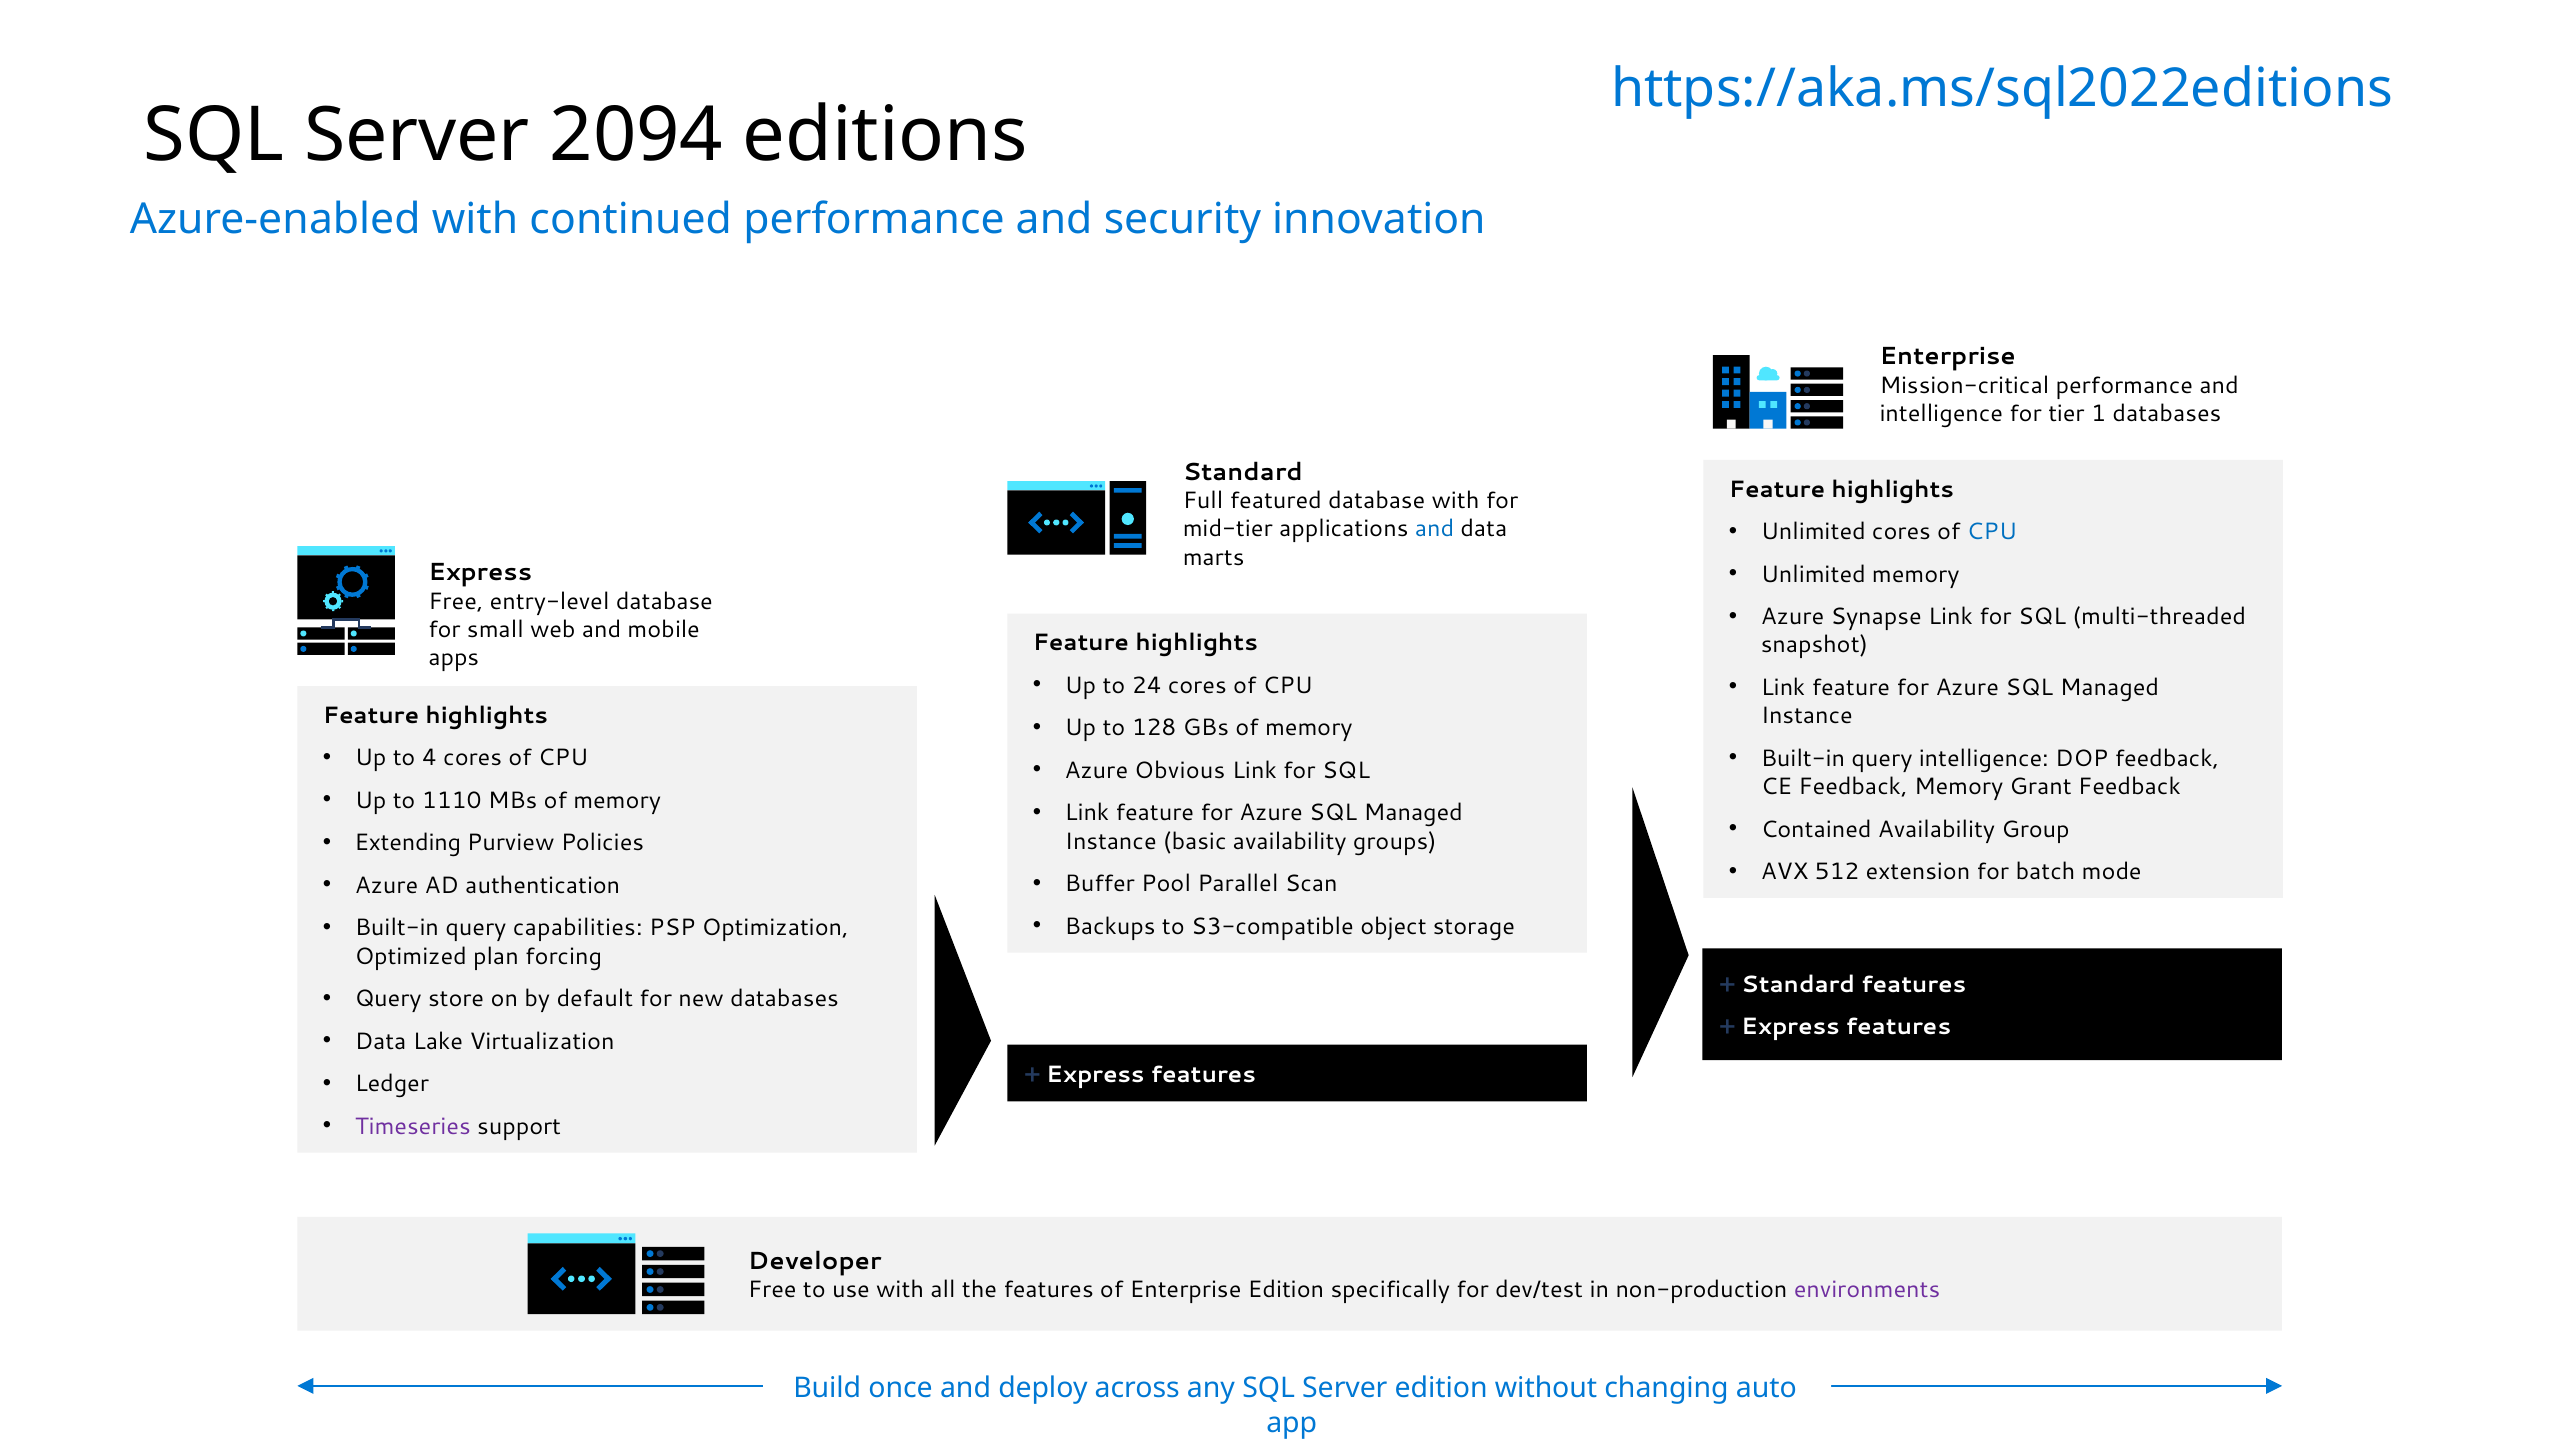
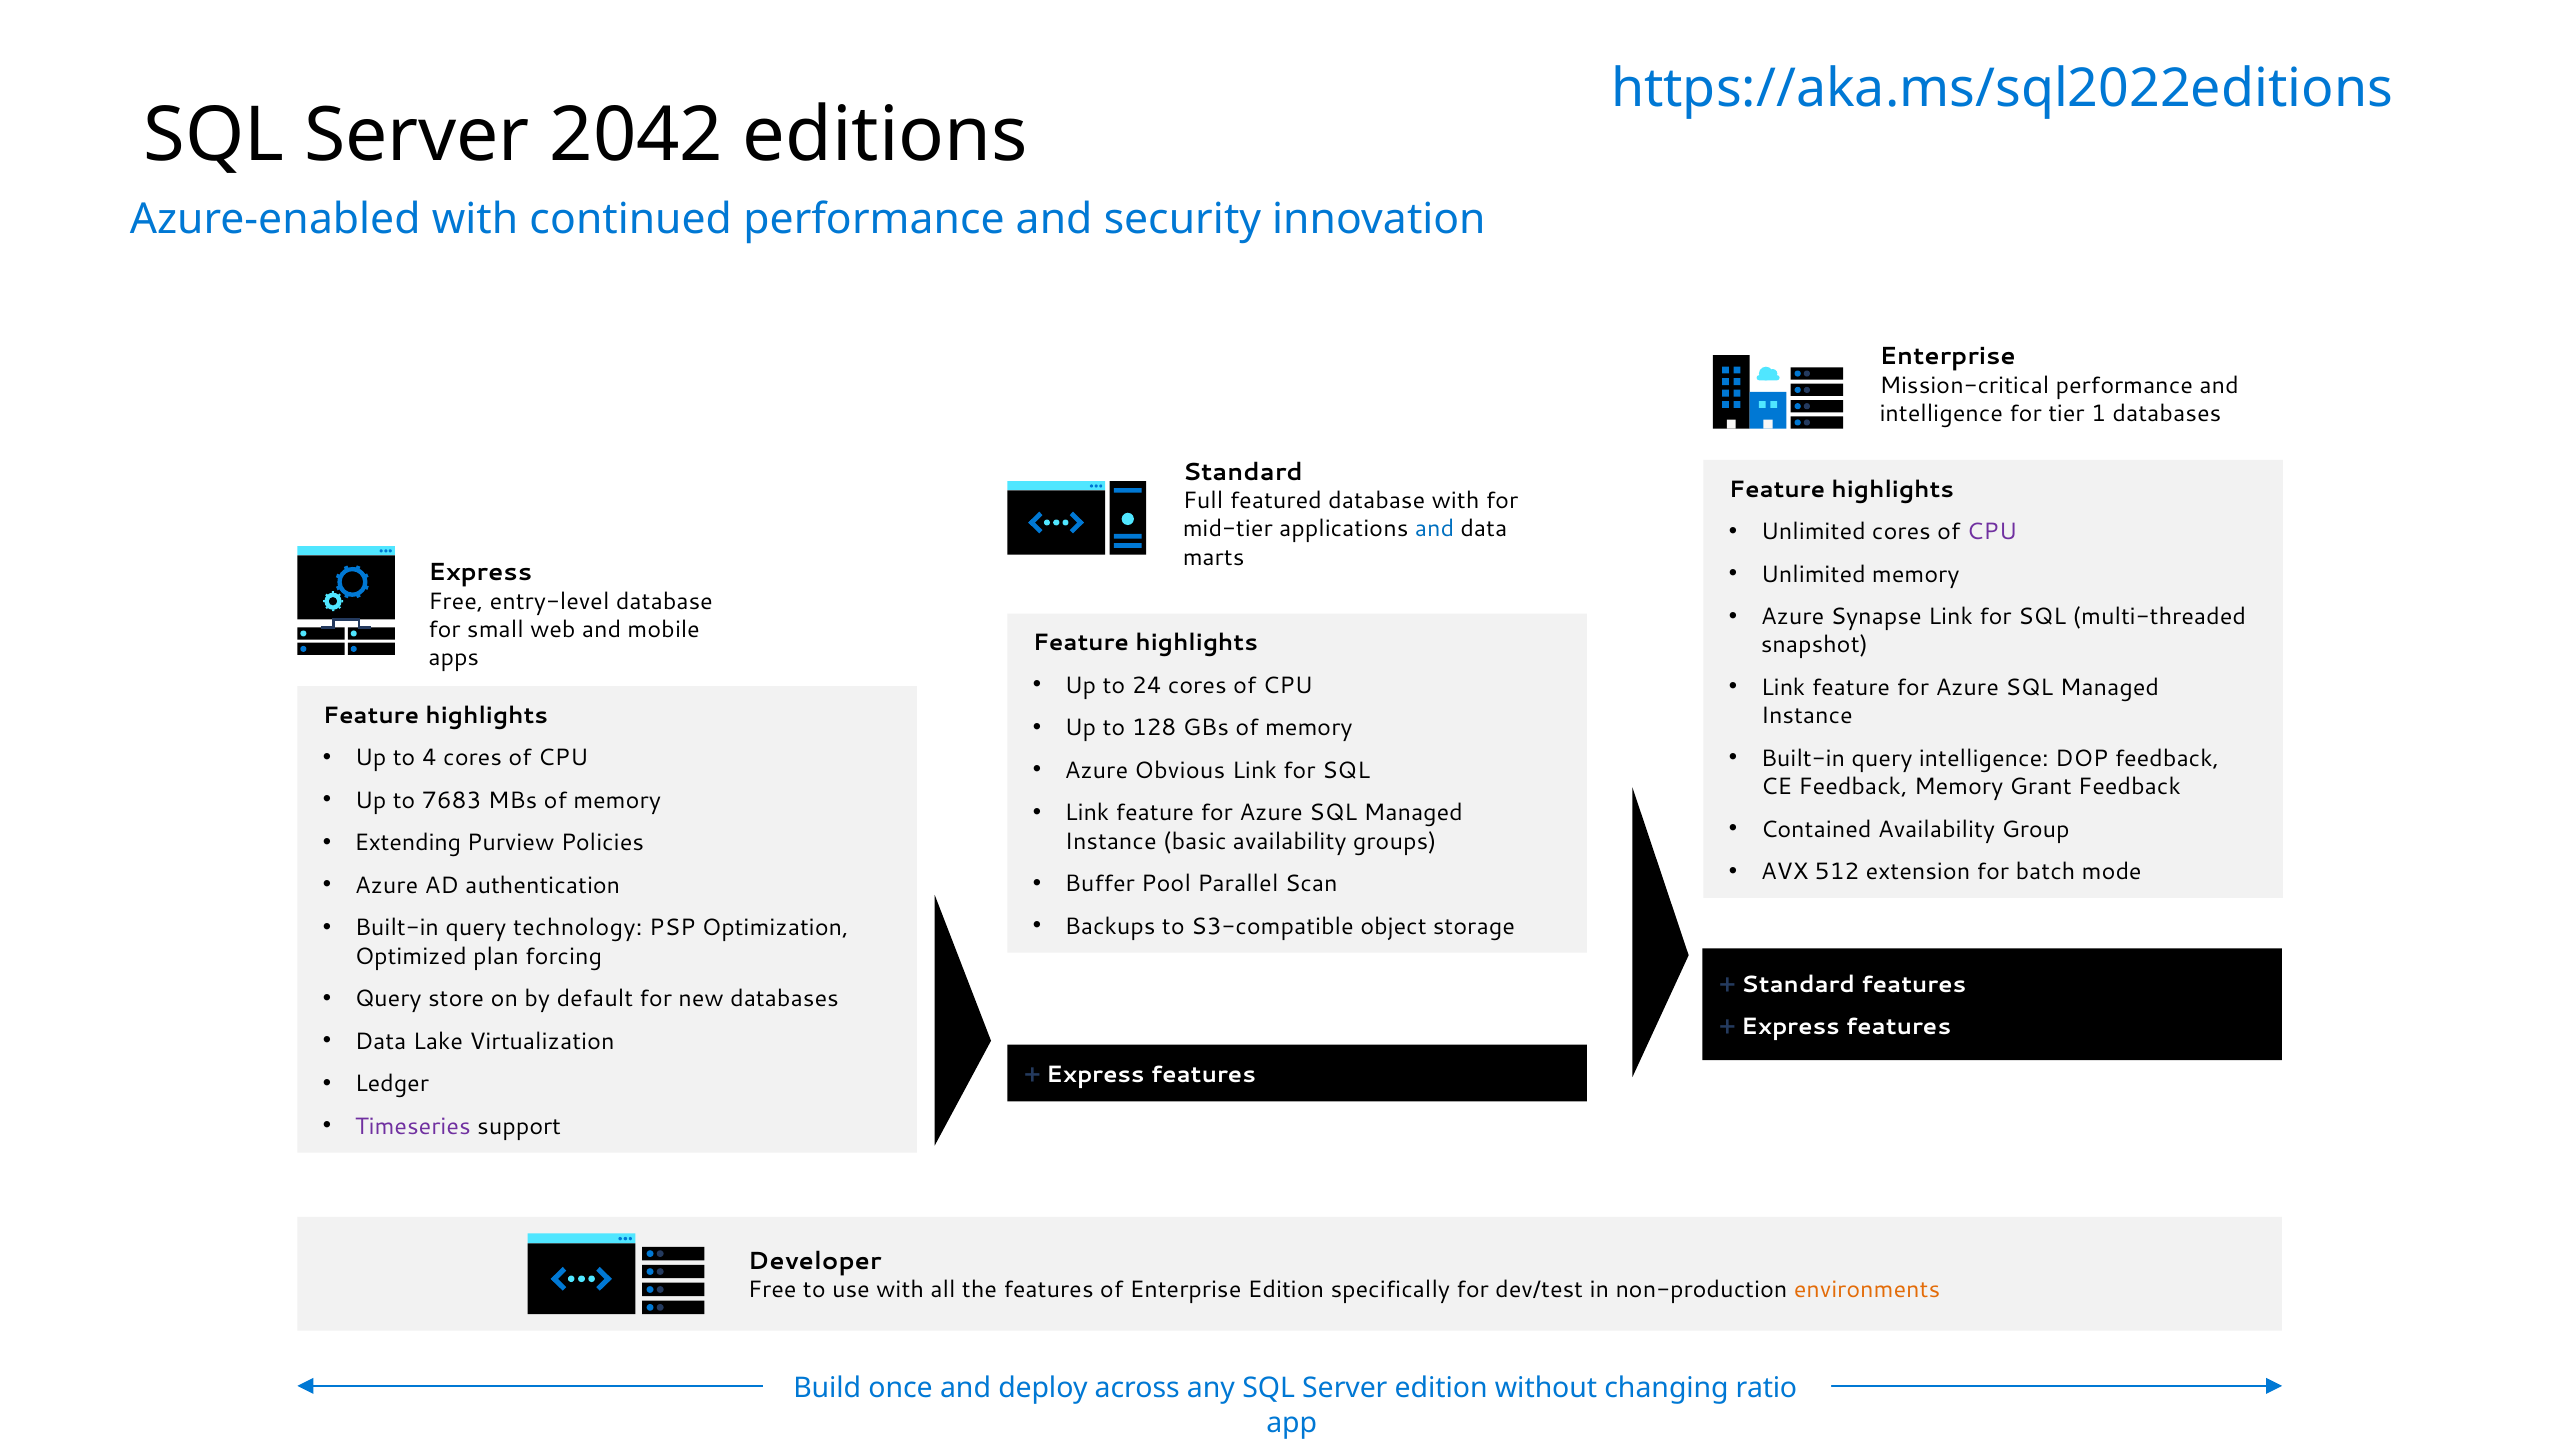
2094: 2094 -> 2042 (636, 136)
CPU colour: blue -> purple (1992, 532)
1110: 1110 -> 7683 (452, 801)
capabilities: capabilities -> technology (578, 928)
environments colour: purple -> orange (1867, 1290)
auto: auto -> ratio (1766, 1388)
